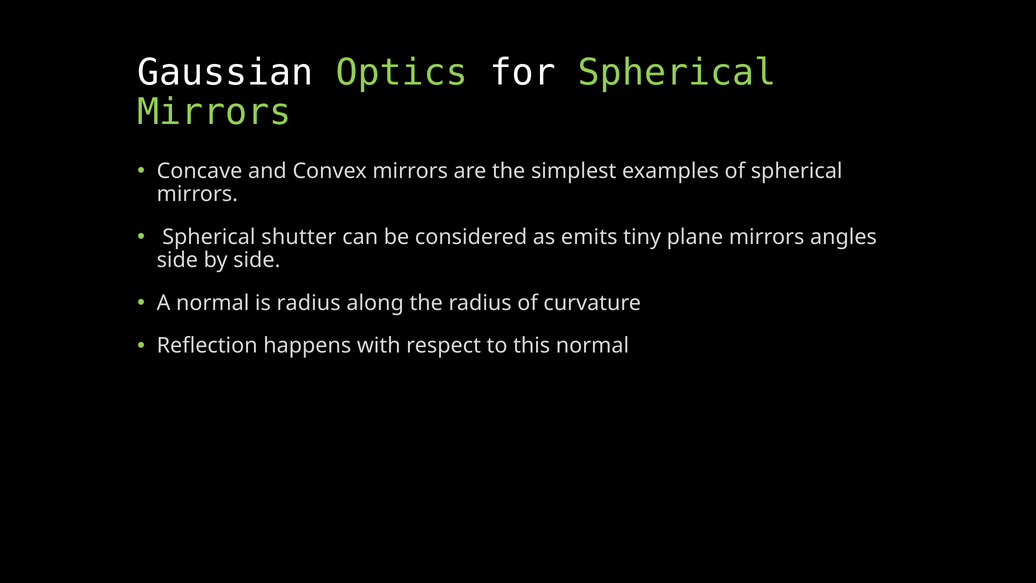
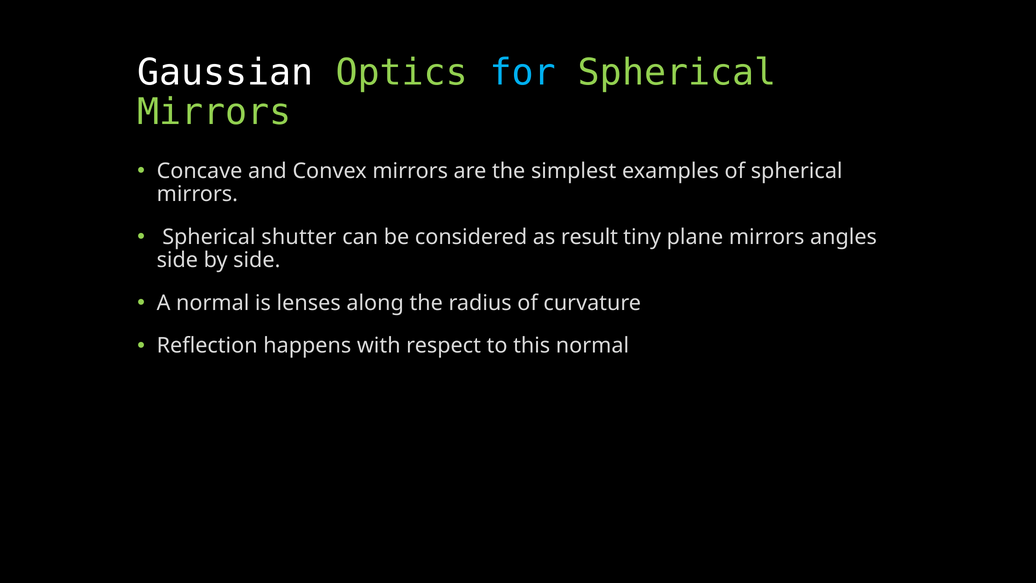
for colour: white -> light blue (523, 72)
emits: emits -> result (589, 237)
is radius: radius -> lenses (309, 303)
